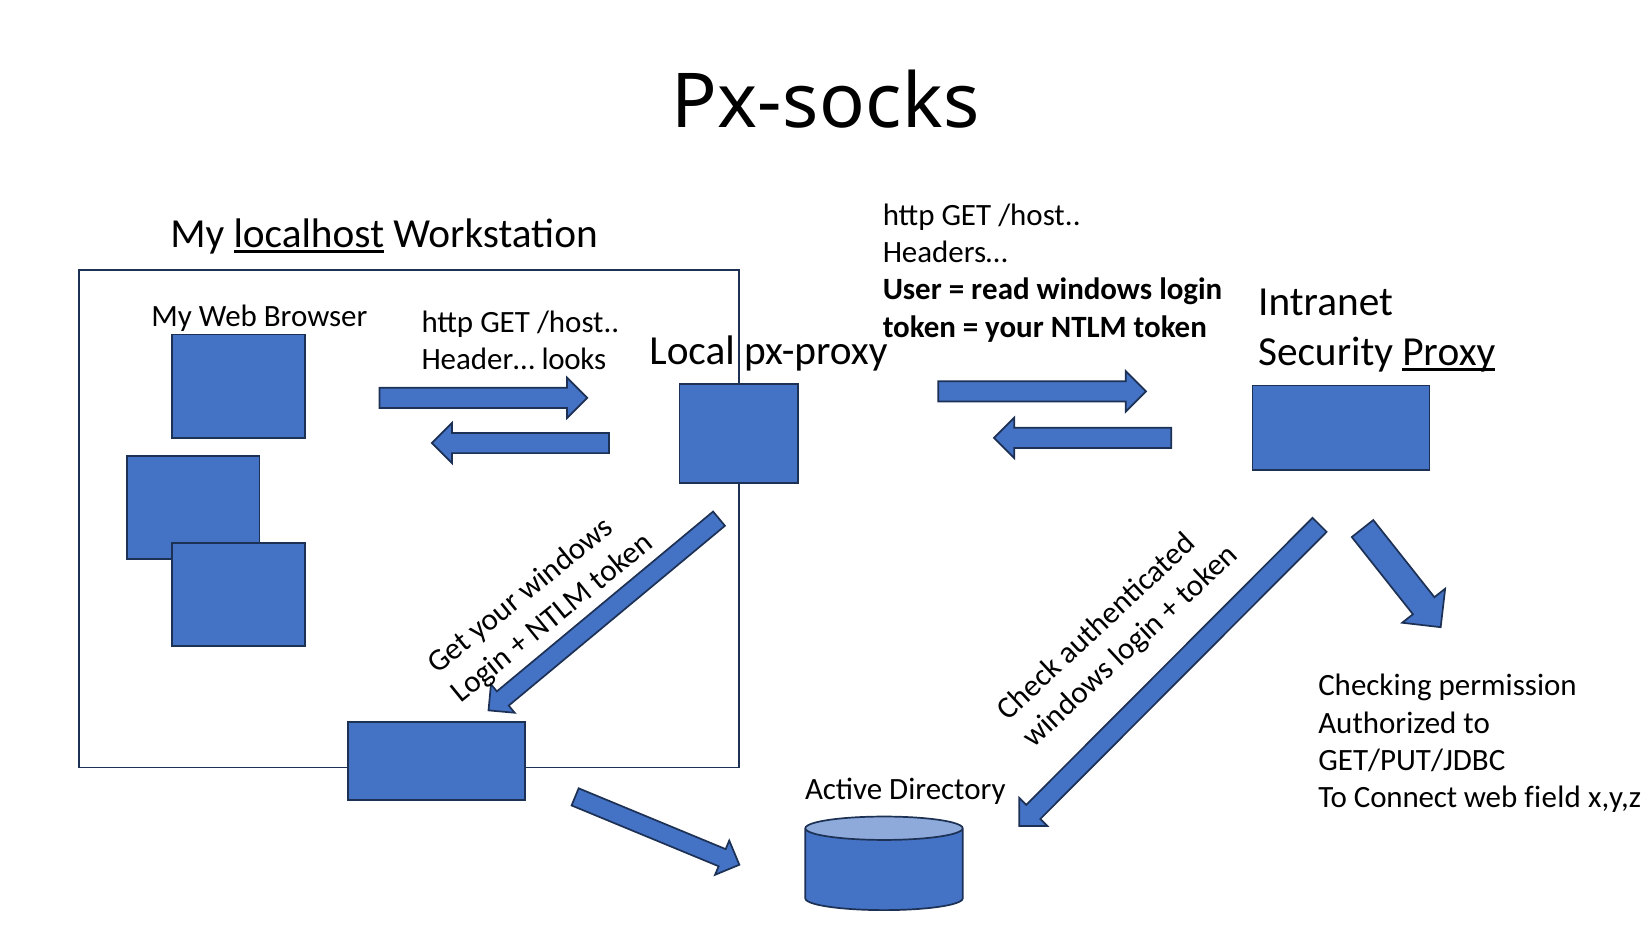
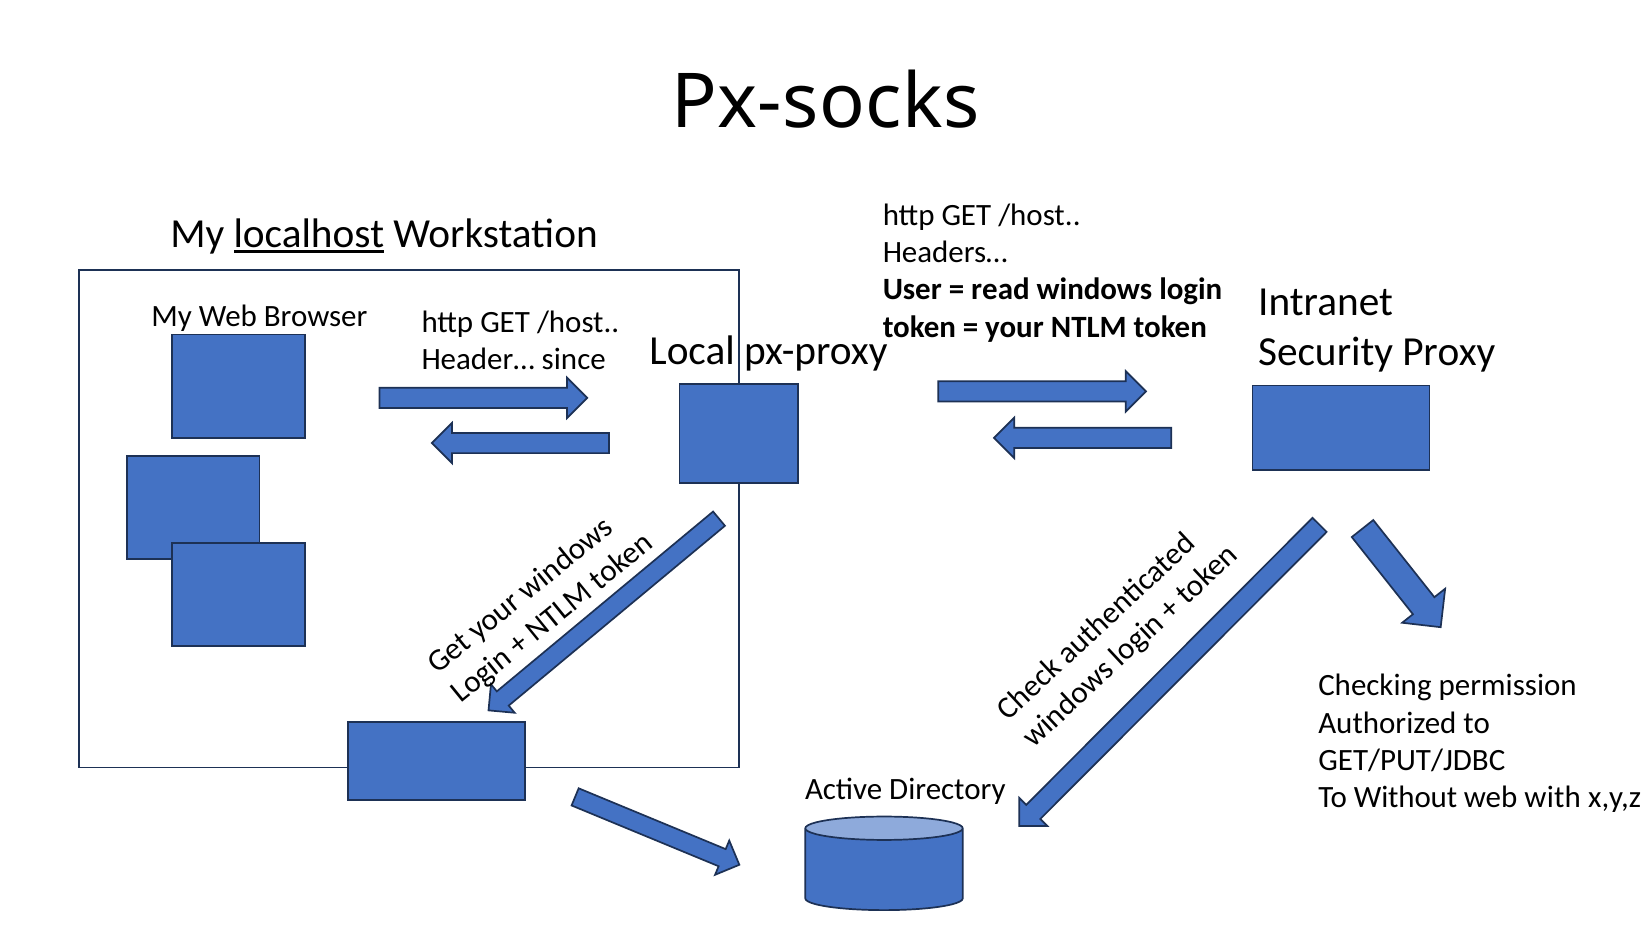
Proxy underline: present -> none (1449, 352)
looks: looks -> since (574, 359)
Connect: Connect -> Without (1406, 797)
field: field -> with (1553, 797)
